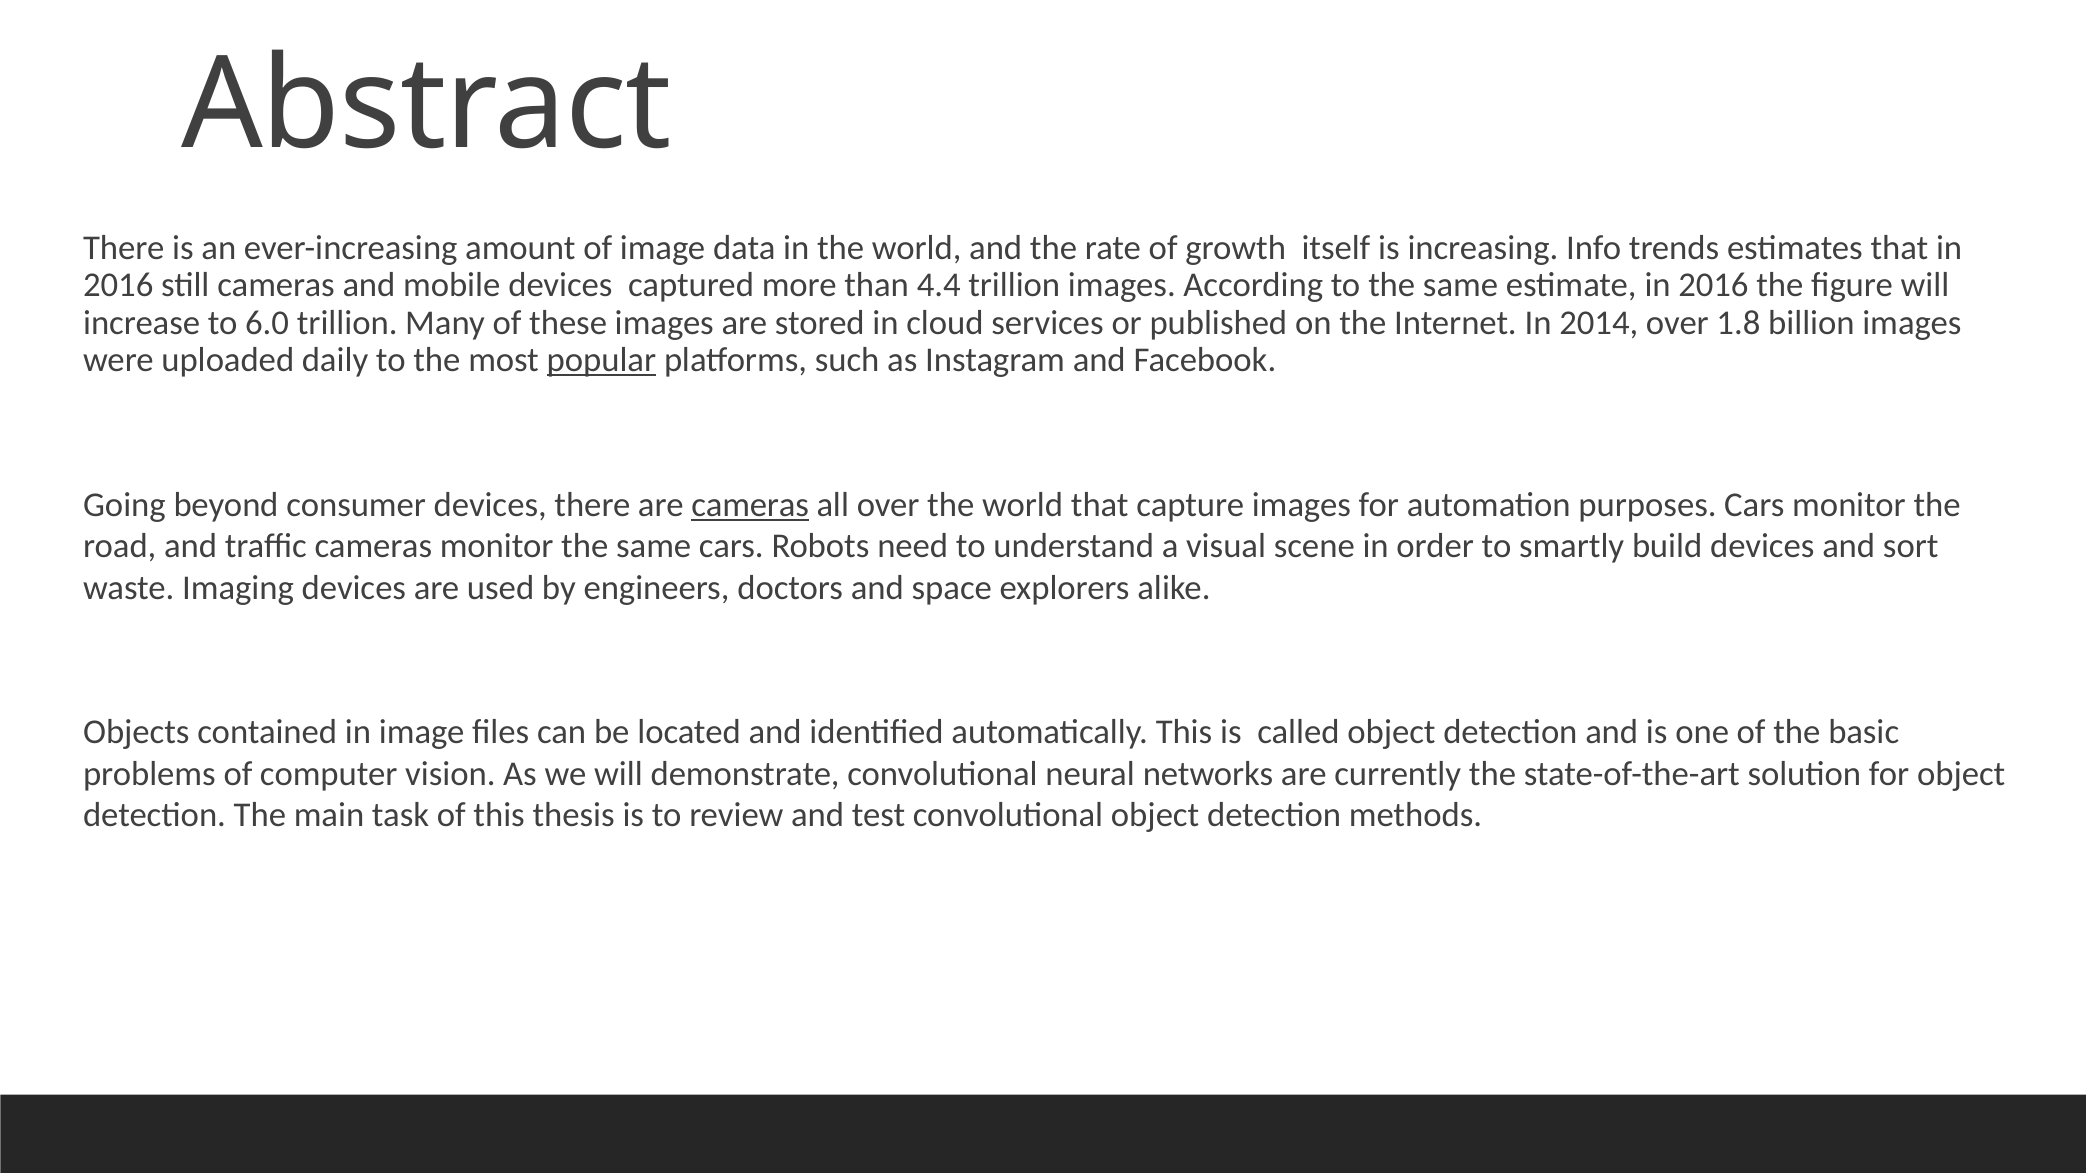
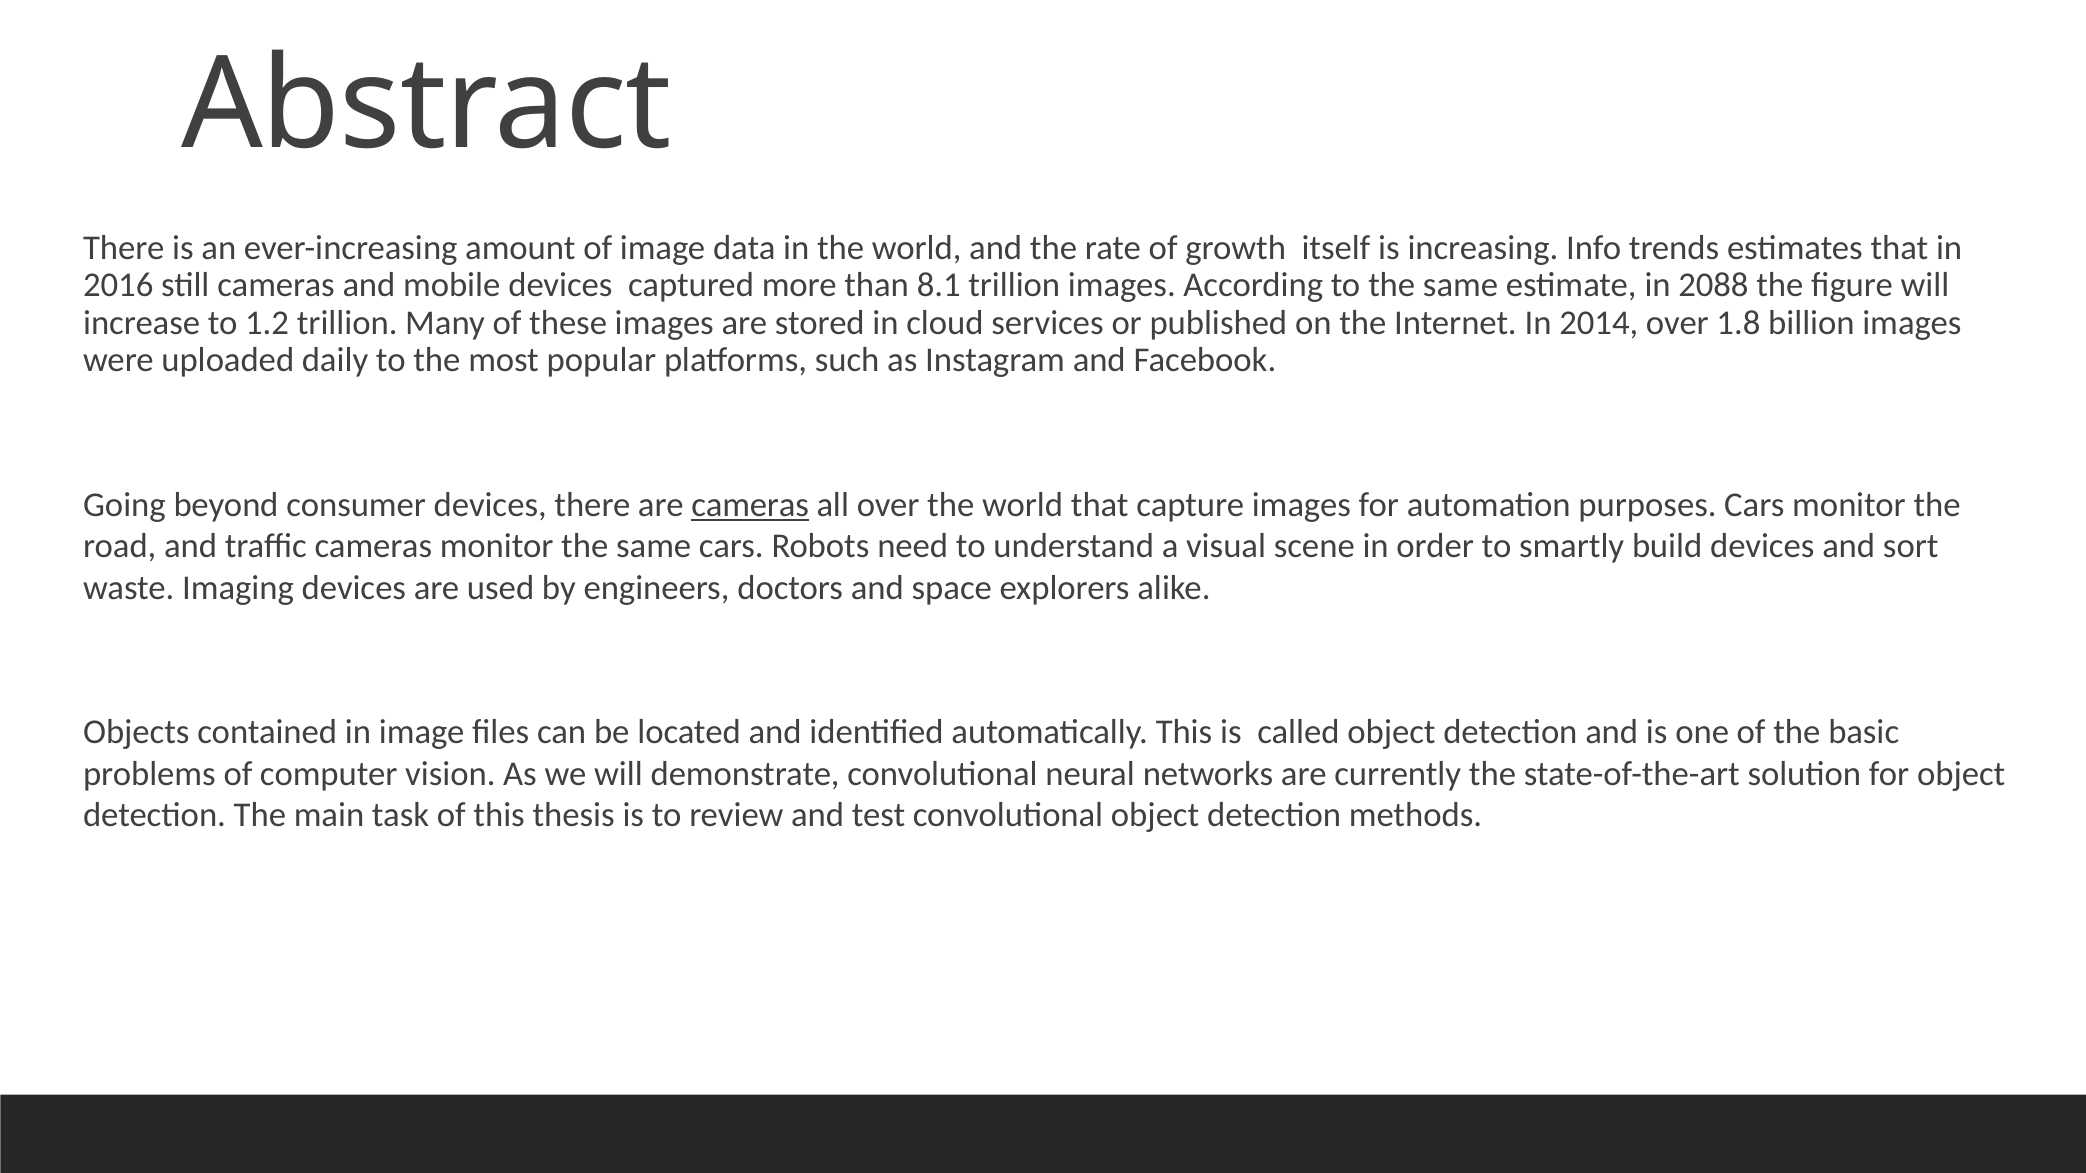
4.4: 4.4 -> 8.1 (939, 285)
estimate in 2016: 2016 -> 2088 (1713, 285)
6.0: 6.0 -> 1.2 (267, 323)
popular underline: present -> none (601, 360)
